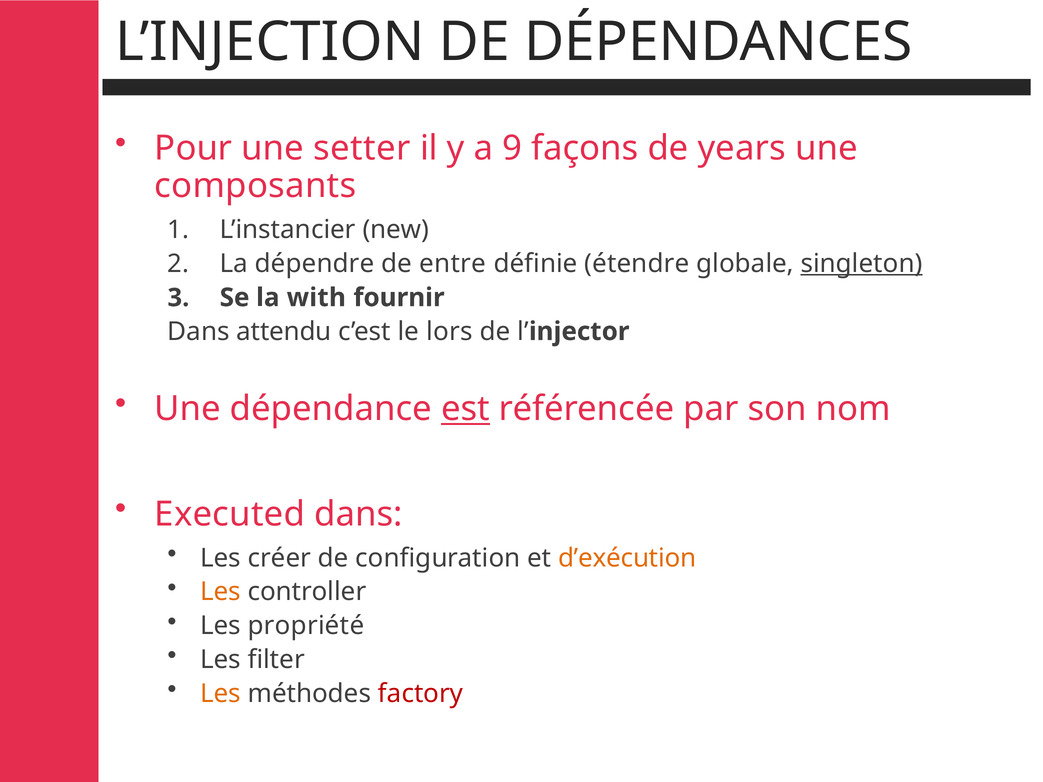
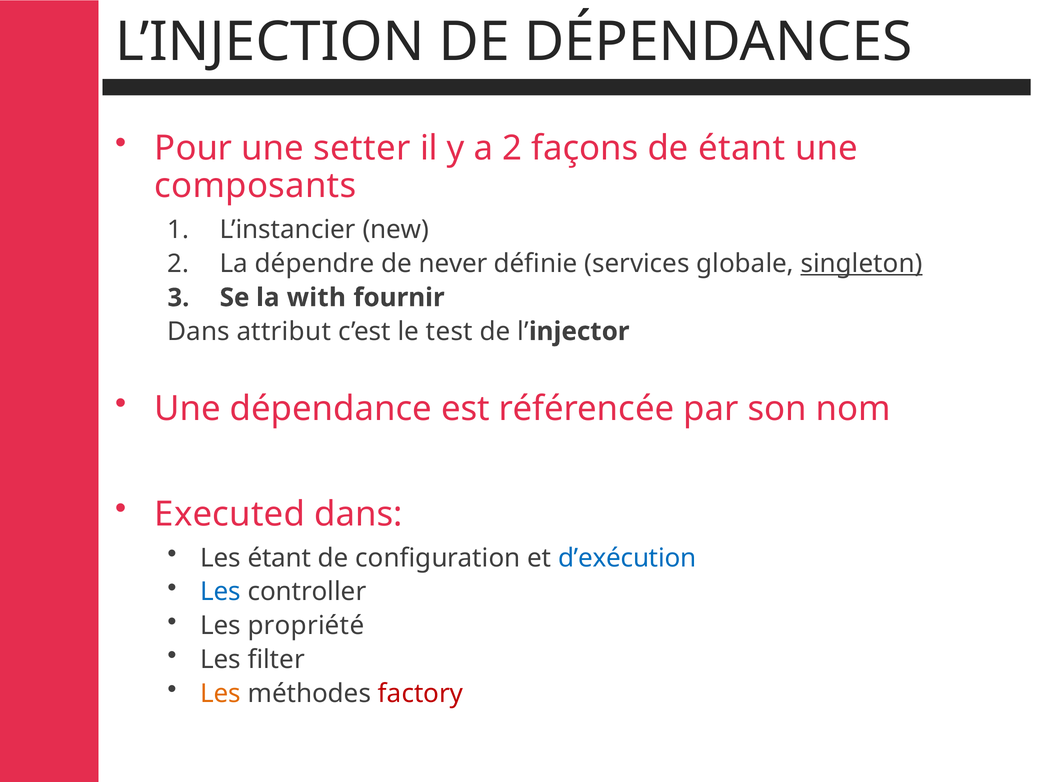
a 9: 9 -> 2 (512, 149)
de years: years -> étant (742, 149)
entre: entre -> never (453, 264)
étendre: étendre -> services (637, 264)
attendu: attendu -> attribut (284, 332)
lors: lors -> test (449, 332)
est underline: present -> none (465, 409)
Les créer: créer -> étant (279, 558)
d’exécution colour: orange -> blue (627, 558)
Les colour: orange -> blue (221, 592)
